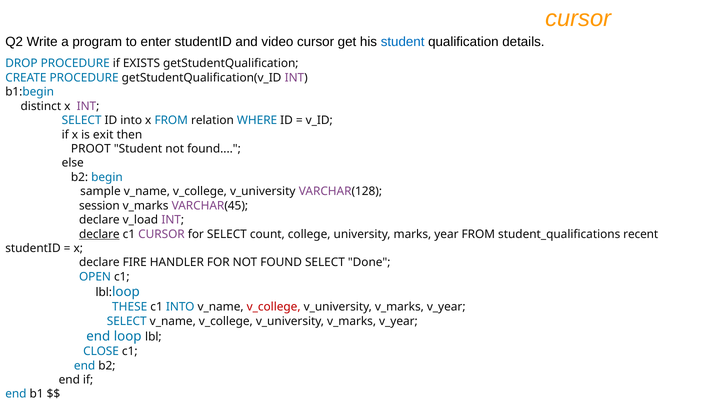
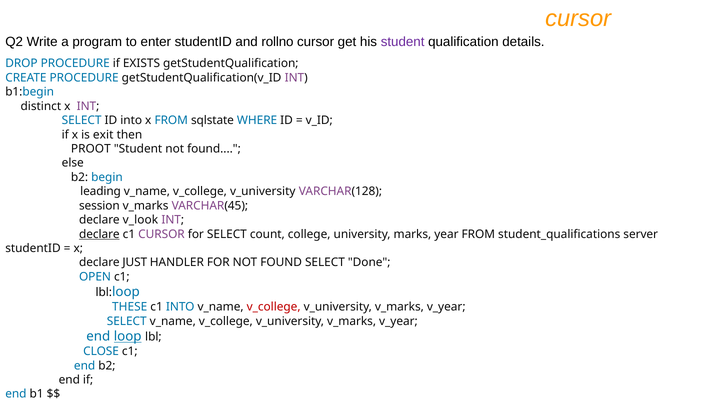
video: video -> rollno (277, 42)
student colour: blue -> purple (403, 42)
relation: relation -> sqlstate (212, 121)
sample: sample -> leading (101, 192)
v_load: v_load -> v_look (140, 220)
recent: recent -> server (641, 234)
FIRE: FIRE -> JUST (135, 263)
loop underline: none -> present (128, 337)
